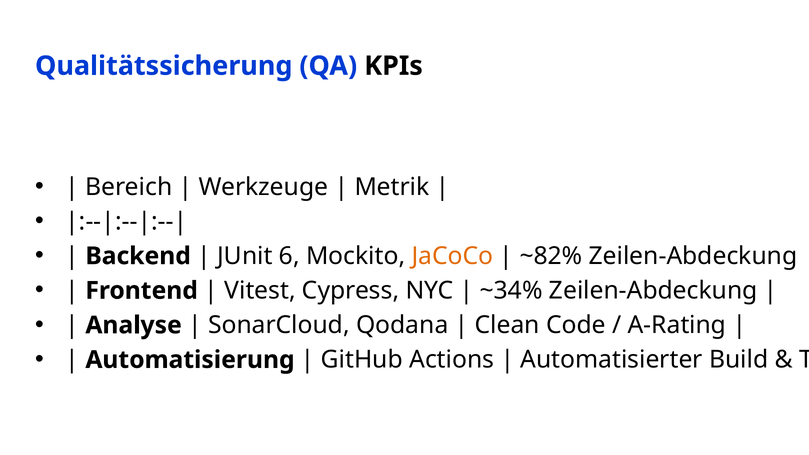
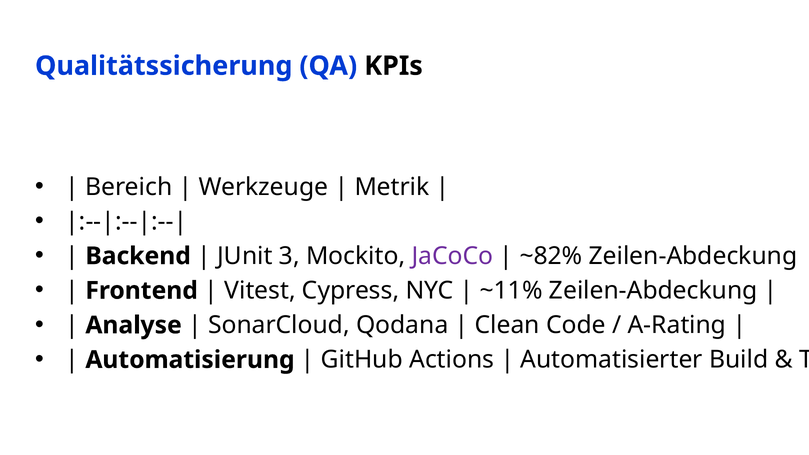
6: 6 -> 3 (289, 256)
JaCoCo colour: orange -> purple (452, 256)
~34%: ~34% -> ~11% (511, 291)
